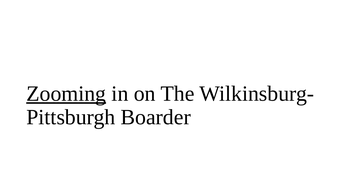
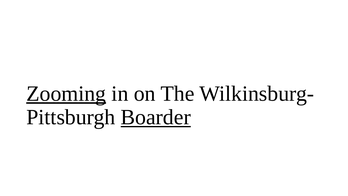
Boarder underline: none -> present (156, 117)
